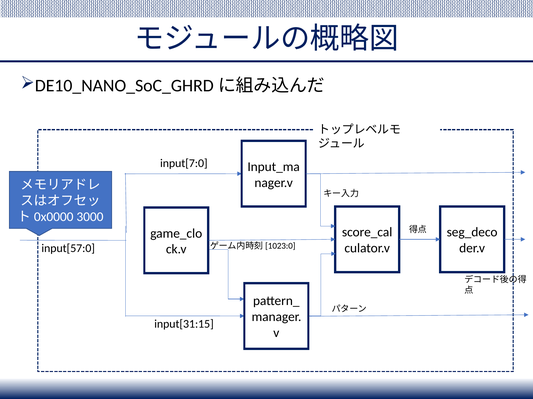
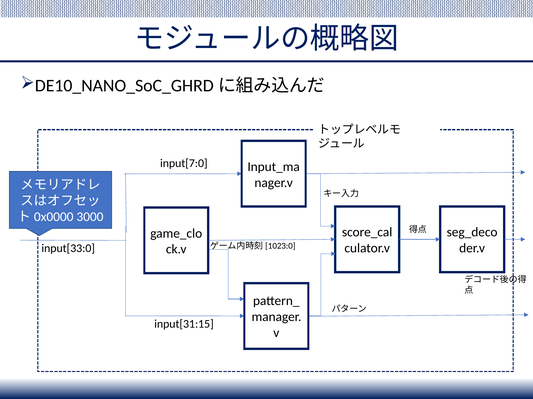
input[57:0: input[57:0 -> input[33:0 (68, 249)
